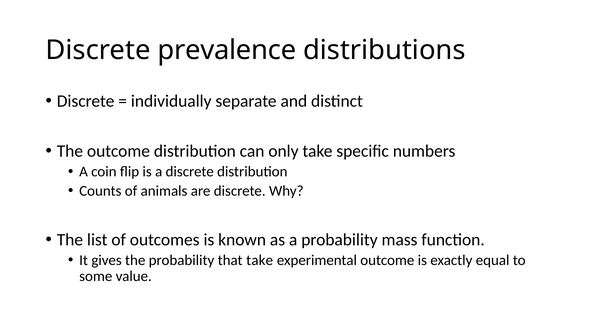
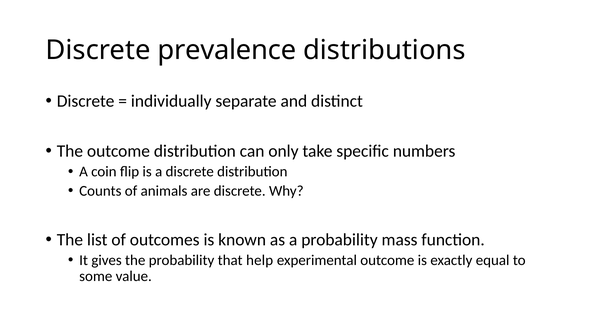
that take: take -> help (260, 261)
